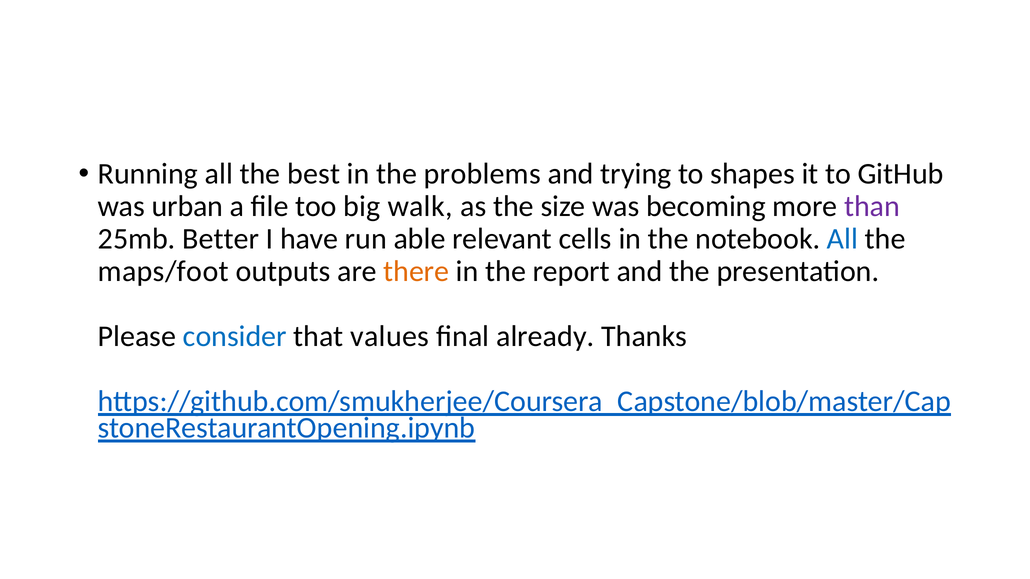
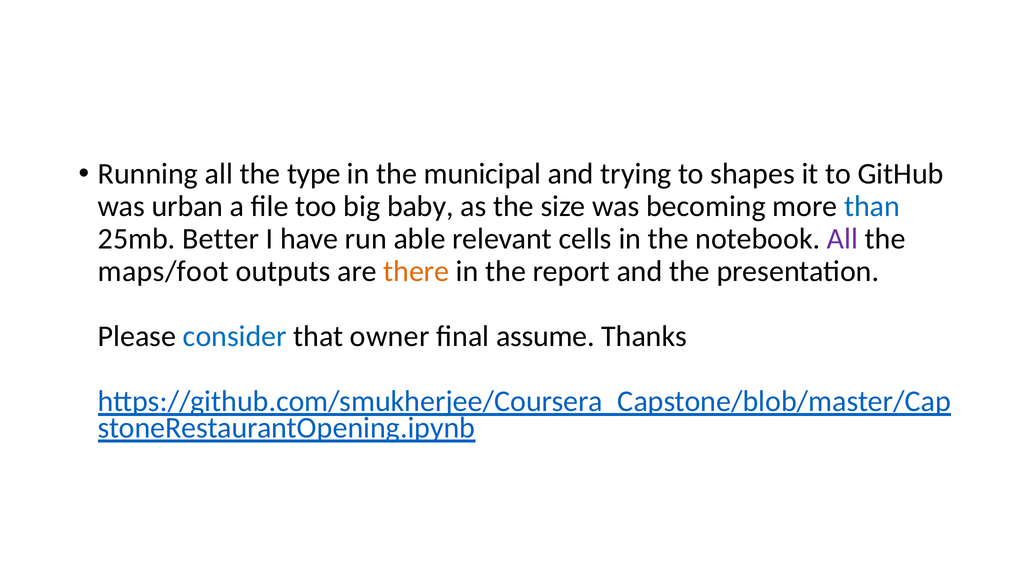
best: best -> type (314, 174)
problems: problems -> municipal (483, 174)
walk: walk -> baby (420, 207)
than colour: purple -> blue (872, 207)
All colour: blue -> purple (842, 239)
values: values -> owner (390, 336)
already: already -> assume (545, 336)
